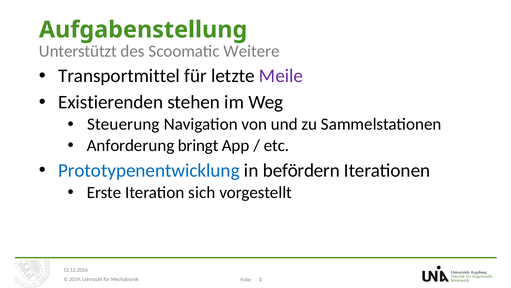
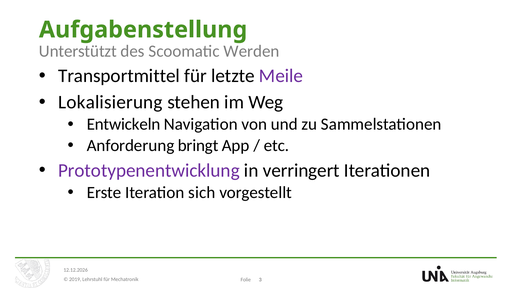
Weitere: Weitere -> Werden (252, 51)
Existierenden: Existierenden -> Lokalisierung (110, 102)
Steuerung: Steuerung -> Entwickeln (124, 124)
Prototypenentwicklung colour: blue -> purple (149, 170)
befördern: befördern -> verringert (301, 170)
